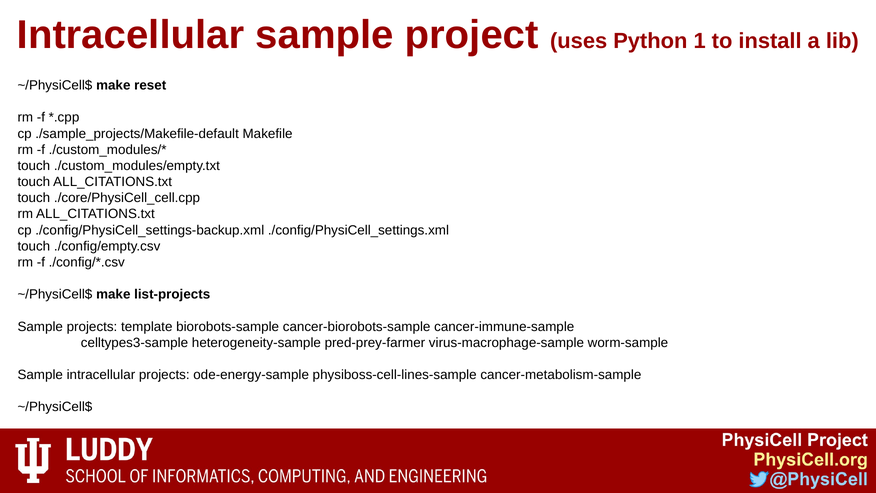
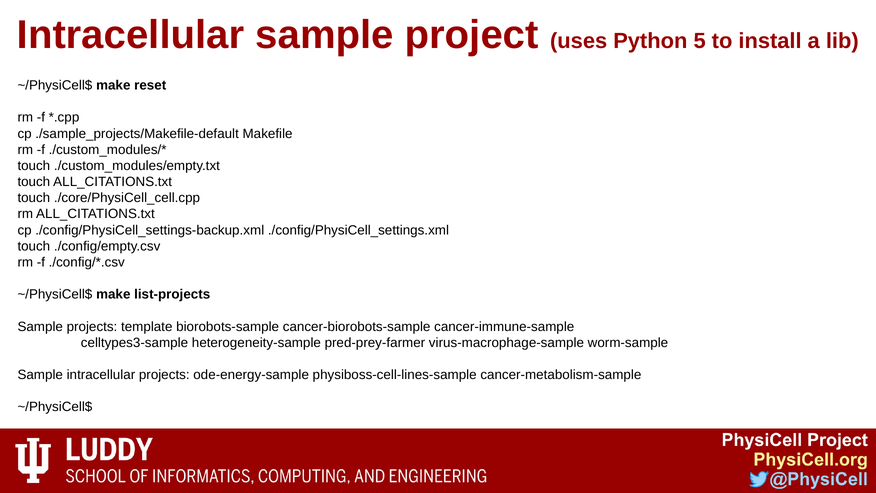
1: 1 -> 5 (700, 41)
